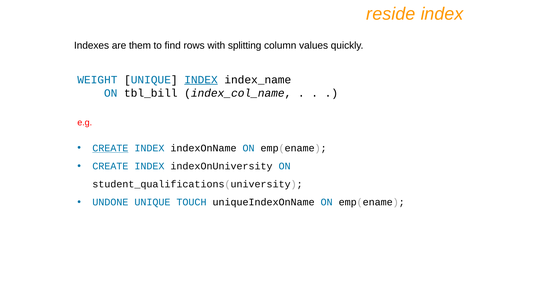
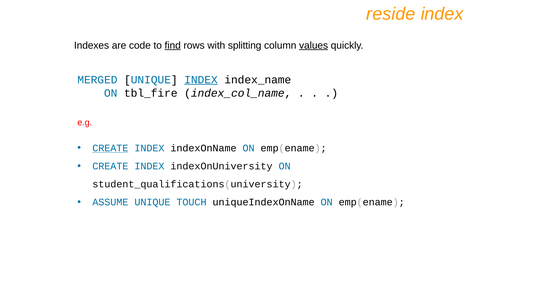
them: them -> code (140, 45)
find underline: none -> present (173, 45)
values underline: none -> present (314, 45)
WEIGHT: WEIGHT -> MERGED (97, 80)
tbl_bill: tbl_bill -> tbl_fire (151, 93)
UNDONE: UNDONE -> ASSUME (110, 202)
